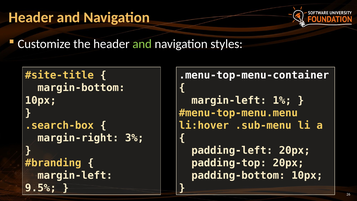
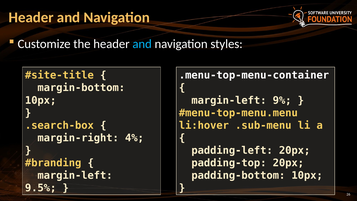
and colour: light green -> light blue (142, 44)
1%: 1% -> 9% (282, 100)
3%: 3% -> 4% (134, 138)
